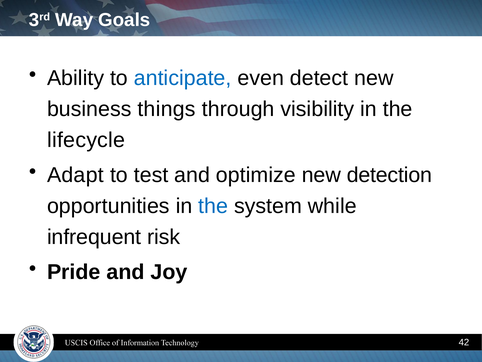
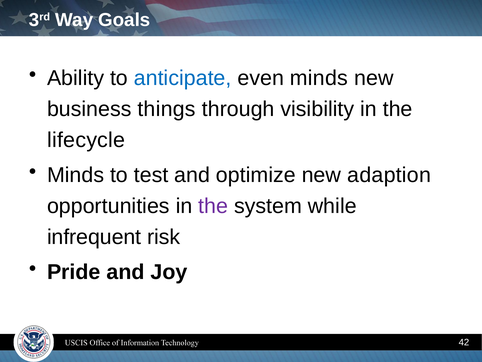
even detect: detect -> minds (319, 78)
Adapt: Adapt -> Minds (76, 175)
detection: detection -> adaption (389, 175)
the colour: blue -> purple (213, 206)
